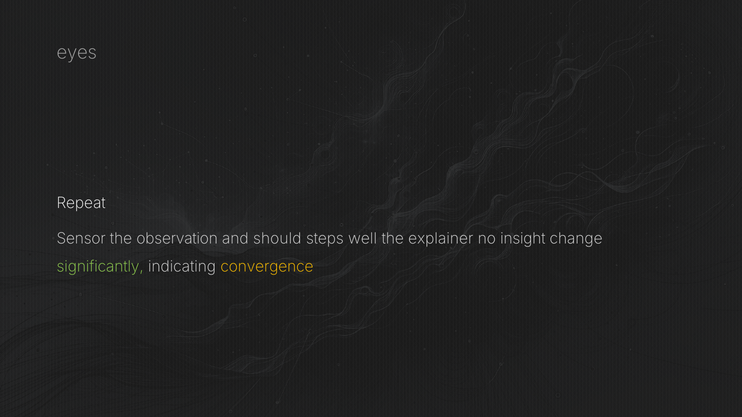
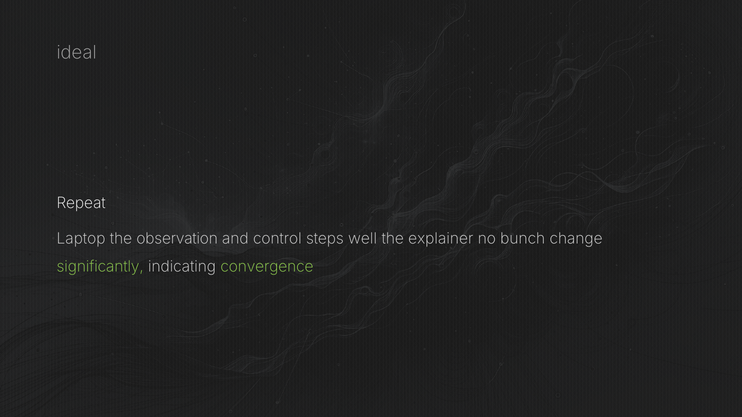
eyes: eyes -> ideal (77, 53)
Sensor: Sensor -> Laptop (81, 239)
should: should -> control (277, 239)
insight: insight -> bunch (523, 239)
convergence colour: yellow -> light green (267, 267)
